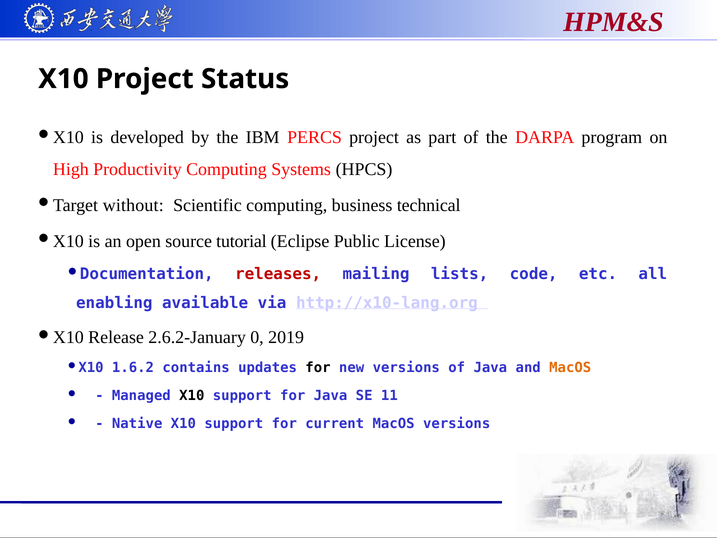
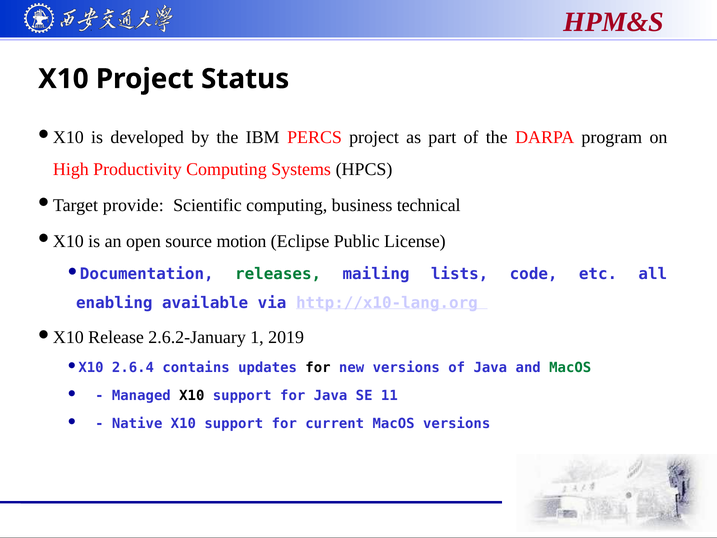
without: without -> provide (133, 205)
tutorial: tutorial -> motion (241, 241)
releases colour: red -> green (278, 274)
0: 0 -> 1 (257, 337)
1.6.2: 1.6.2 -> 2.6.4 (133, 367)
MacOS colour: orange -> green (570, 367)
